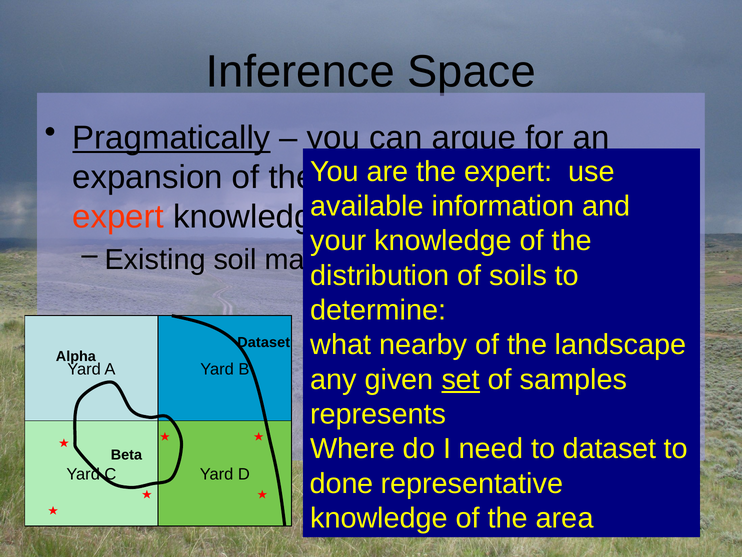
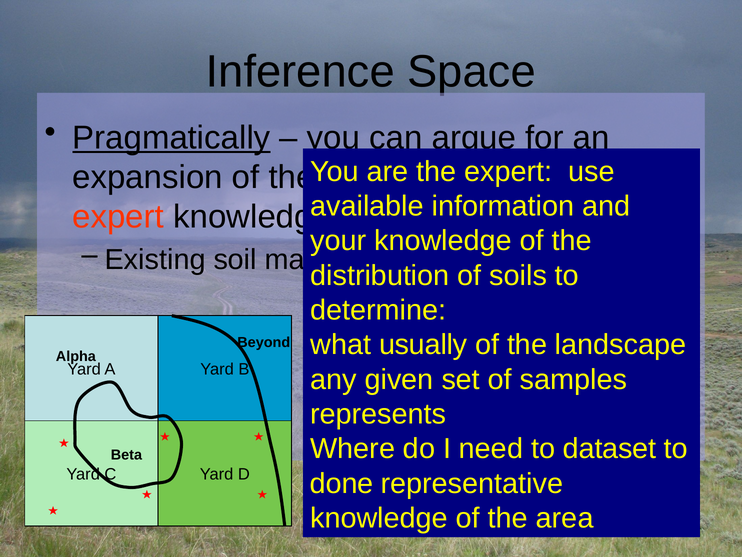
nearby: nearby -> usually (423, 345)
Dataset: Dataset -> Beyond (264, 342)
set underline: present -> none (461, 379)
